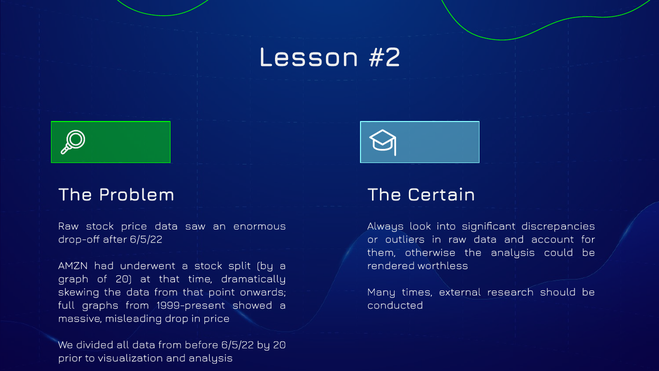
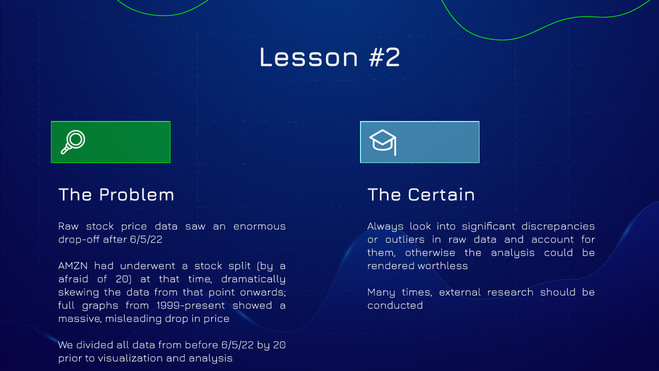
graph: graph -> afraid (73, 279)
